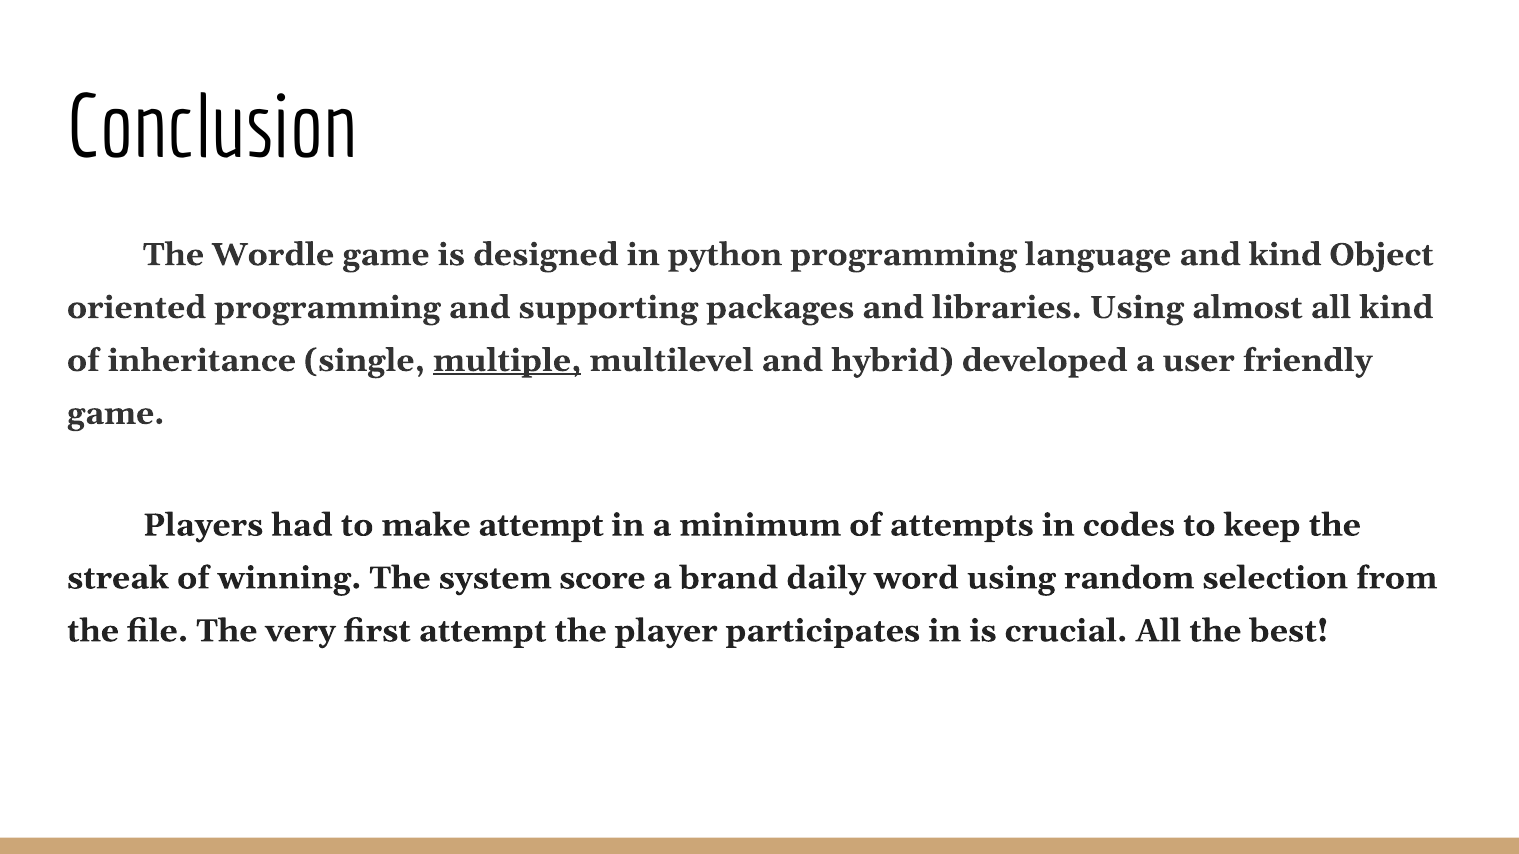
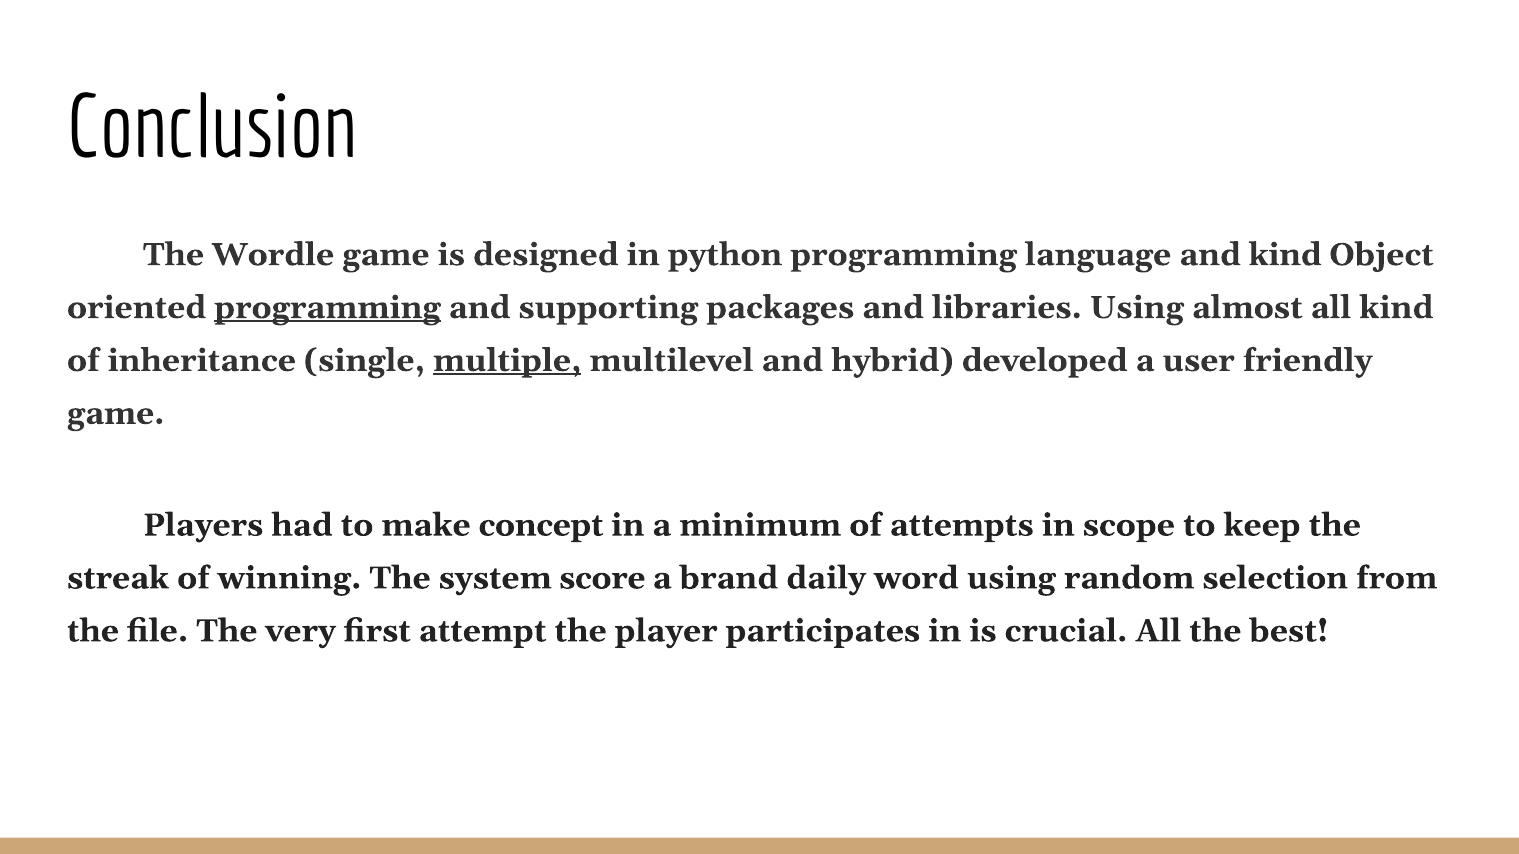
programming underline: none -> present (328, 308)
make attempt: attempt -> concept (541, 525)
codes: codes -> scope (1129, 525)
